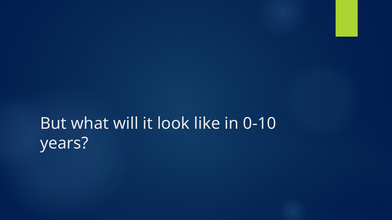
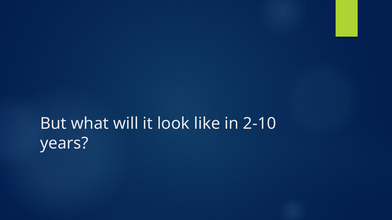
0-10: 0-10 -> 2-10 (260, 124)
